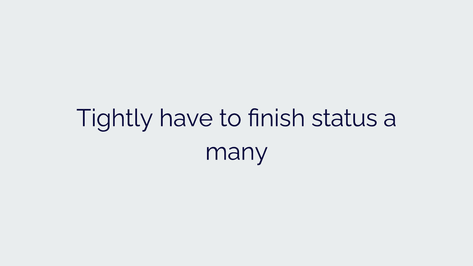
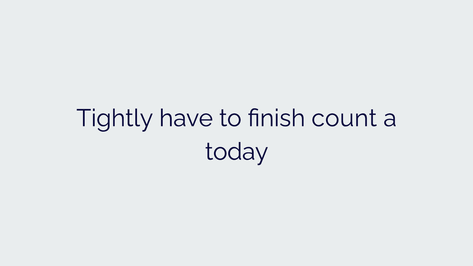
status: status -> count (344, 118)
many: many -> today (237, 152)
